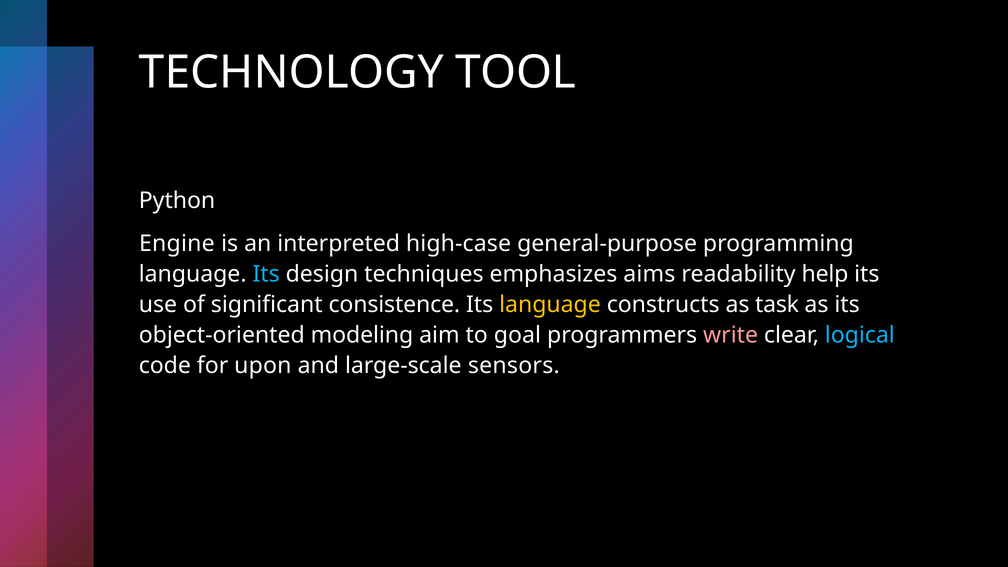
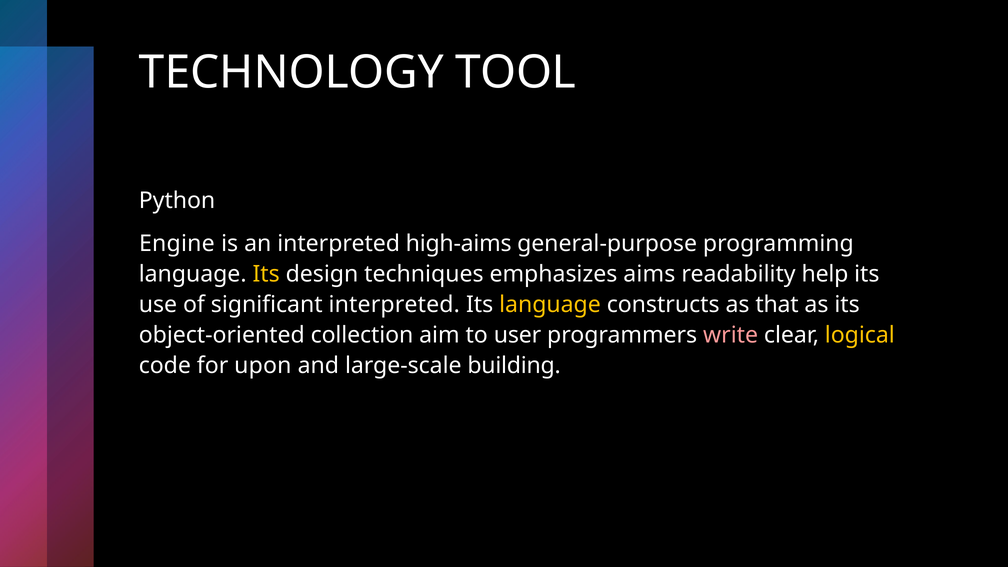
high-case: high-case -> high-aims (459, 244)
Its colour: light blue -> yellow (266, 274)
significant consistence: consistence -> interpreted (394, 305)
task: task -> that (777, 305)
modeling: modeling -> collection (362, 335)
goal: goal -> user (518, 335)
logical colour: light blue -> yellow (860, 335)
sensors: sensors -> building (514, 365)
